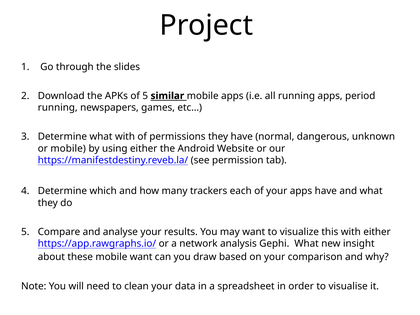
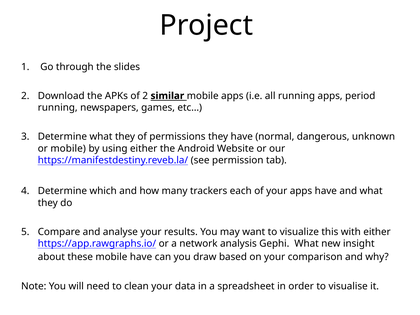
of 5: 5 -> 2 (145, 96)
Determine what with: with -> they (125, 137)
mobile want: want -> have (141, 257)
